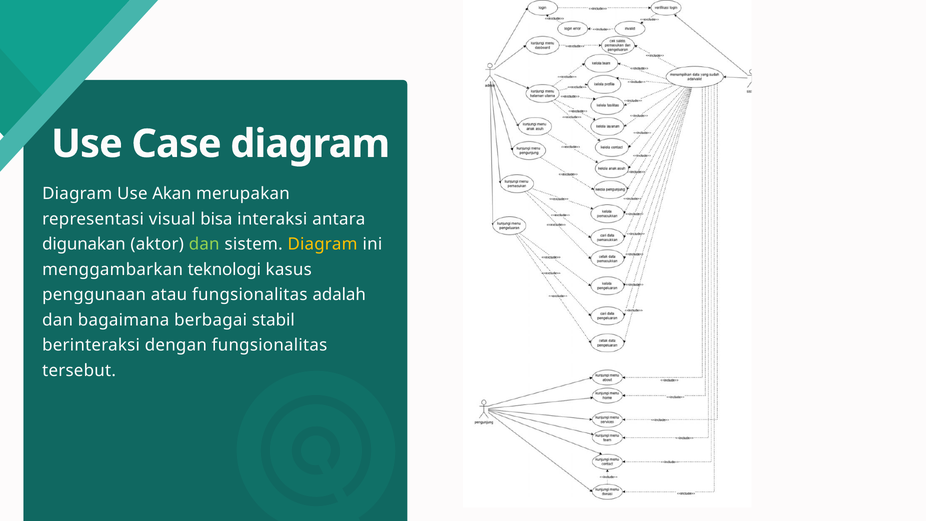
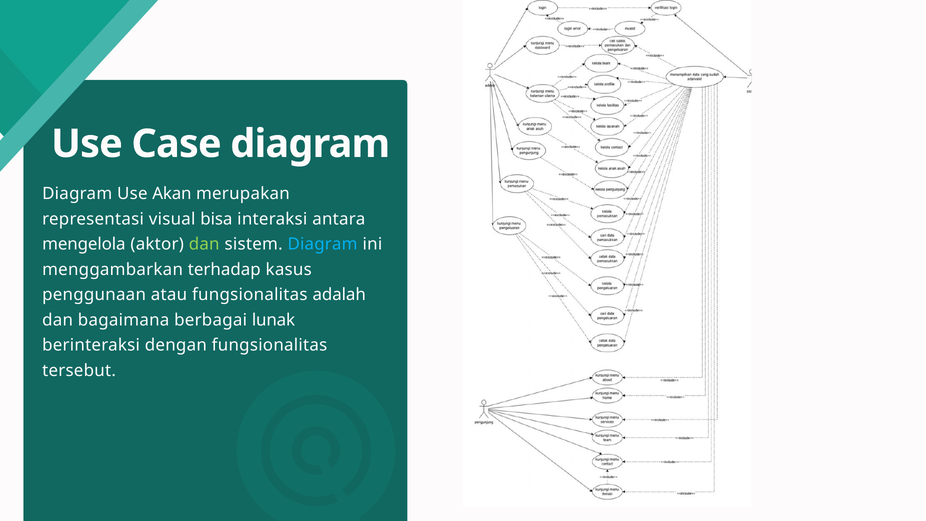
digunakan: digunakan -> mengelola (84, 244)
Diagram colour: yellow -> light blue (323, 244)
teknologi: teknologi -> terhadap (224, 270)
stabil: stabil -> lunak (273, 320)
